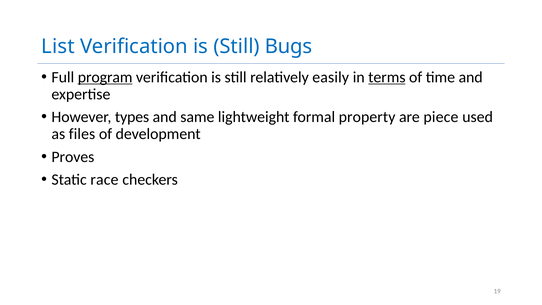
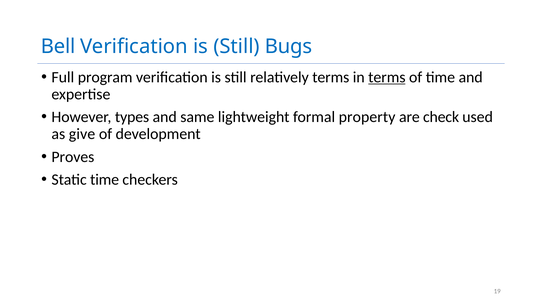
List: List -> Bell (58, 47)
program underline: present -> none (105, 77)
relatively easily: easily -> terms (331, 77)
piece: piece -> check (441, 117)
files: files -> give (82, 134)
Static race: race -> time (105, 179)
